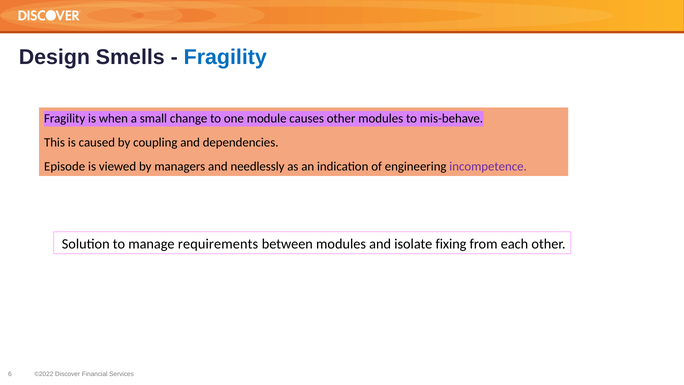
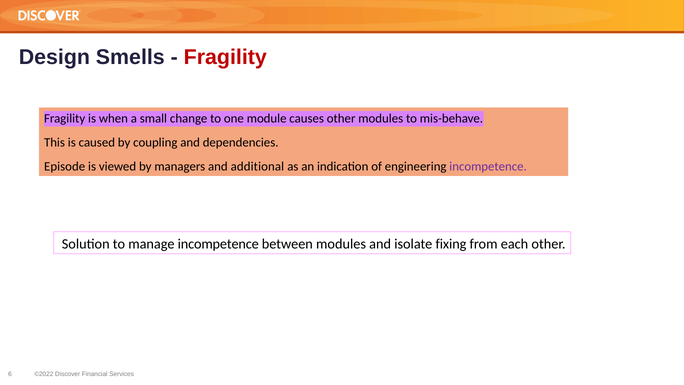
Fragility colour: blue -> red (225, 57)
needlessly: needlessly -> additional (257, 167)
manage requirements: requirements -> incompetence (218, 244)
